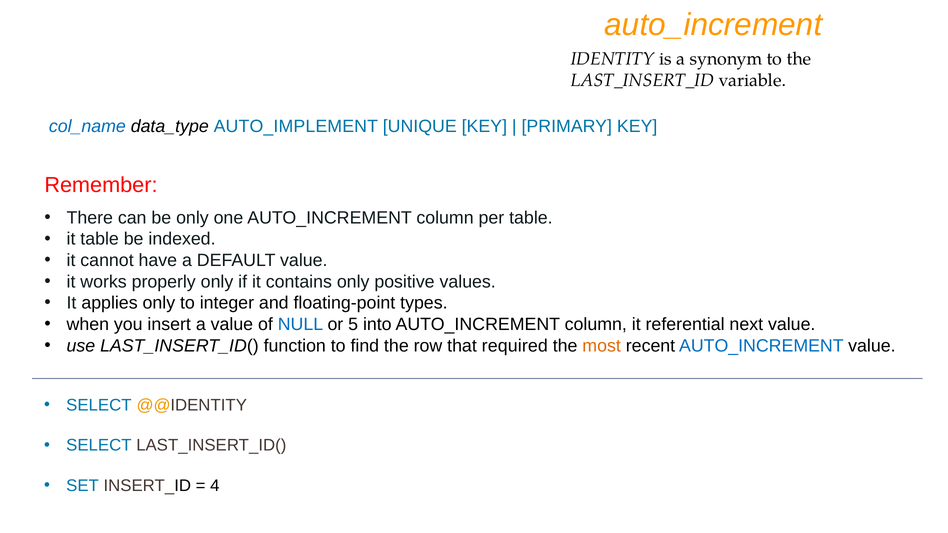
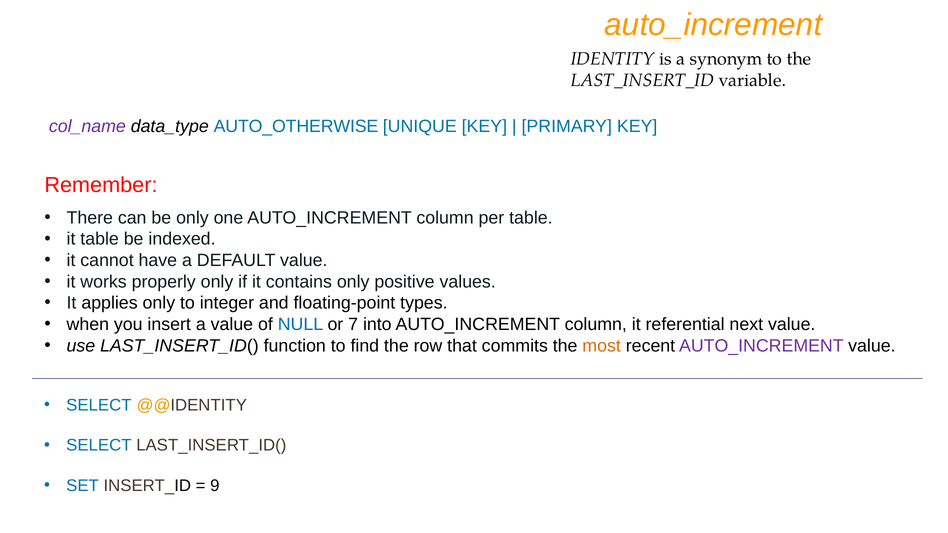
col_name colour: blue -> purple (87, 126)
AUTO_IMPLEMENT: AUTO_IMPLEMENT -> AUTO_OTHERWISE (296, 126)
5: 5 -> 7 (353, 325)
required: required -> commits (515, 346)
AUTO_INCREMENT colour: blue -> purple (761, 346)
4: 4 -> 9 (215, 486)
